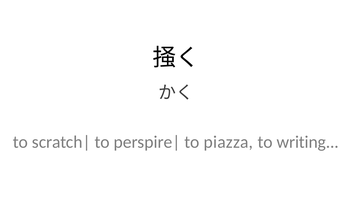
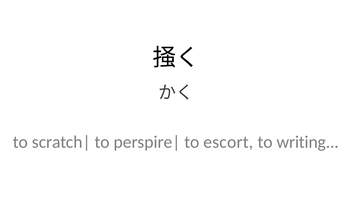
piazza: piazza -> escort (228, 142)
